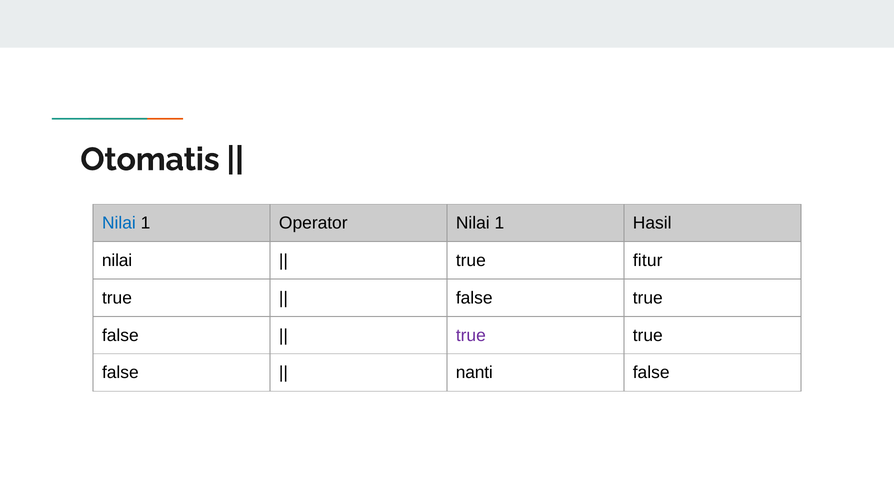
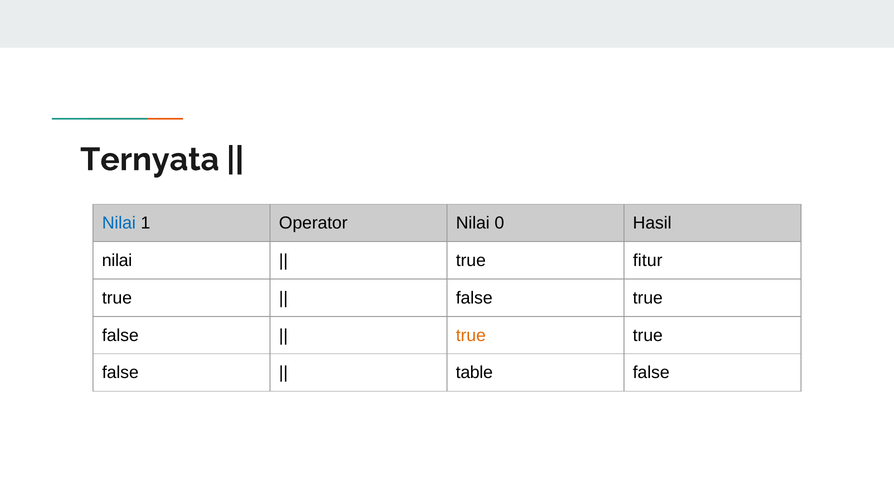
Otomatis: Otomatis -> Ternyata (150, 159)
Operator Nilai 1: 1 -> 0 (499, 223)
true colour: purple -> orange (471, 335)
nanti: nanti -> table (474, 373)
